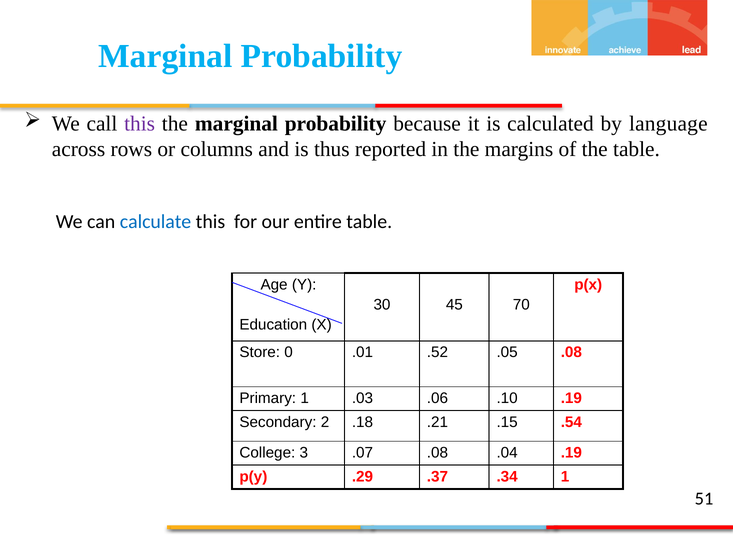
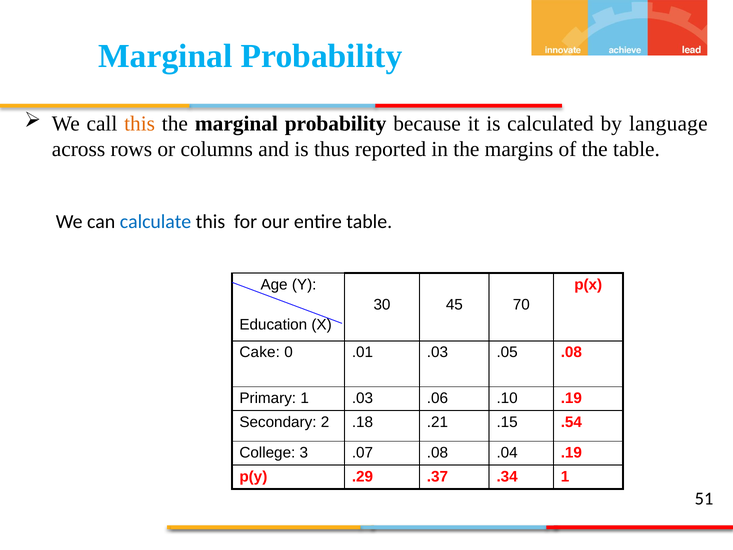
this colour: purple -> orange (140, 123)
Store: Store -> Cake (260, 352)
.01 .52: .52 -> .03 (437, 352)
